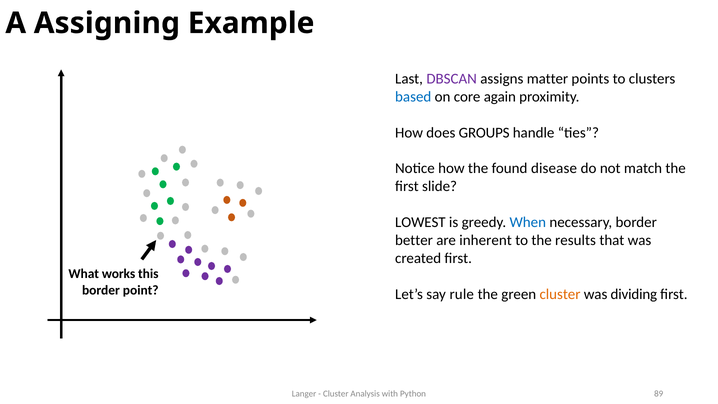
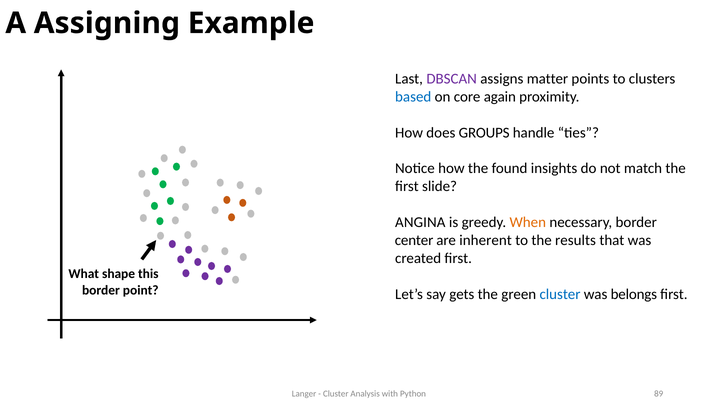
disease: disease -> insights (554, 169)
LOWEST: LOWEST -> ANGINA (420, 222)
When colour: blue -> orange (528, 222)
better: better -> center (414, 240)
works: works -> shape (119, 274)
rule: rule -> gets (462, 294)
cluster colour: orange -> blue (560, 294)
dividing: dividing -> belongs (634, 294)
